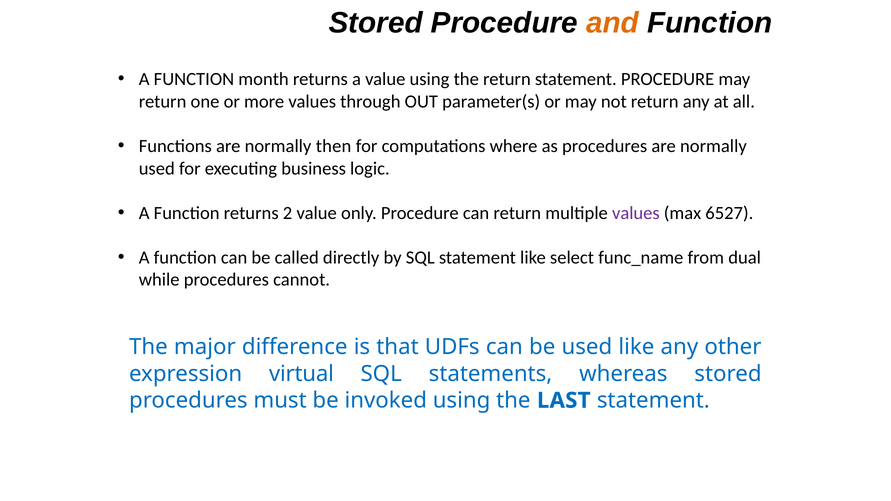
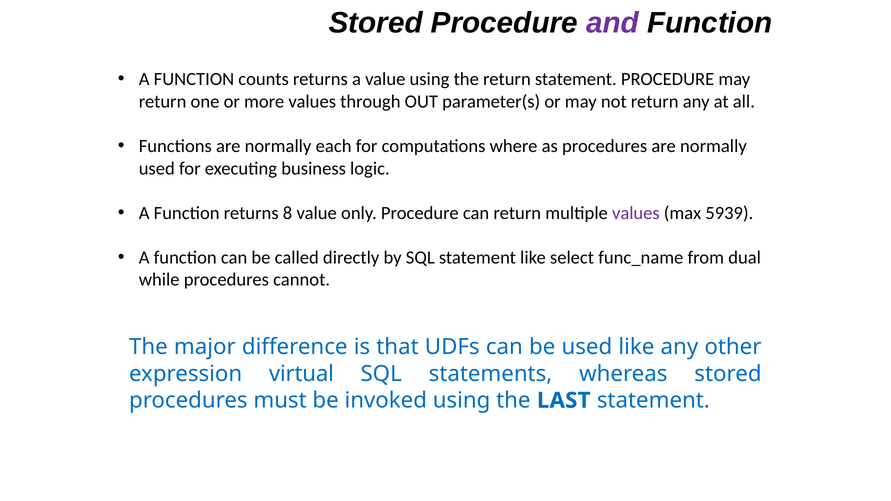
and colour: orange -> purple (612, 23)
month: month -> counts (264, 79)
then: then -> each (334, 146)
2: 2 -> 8 (288, 213)
6527: 6527 -> 5939 (729, 213)
